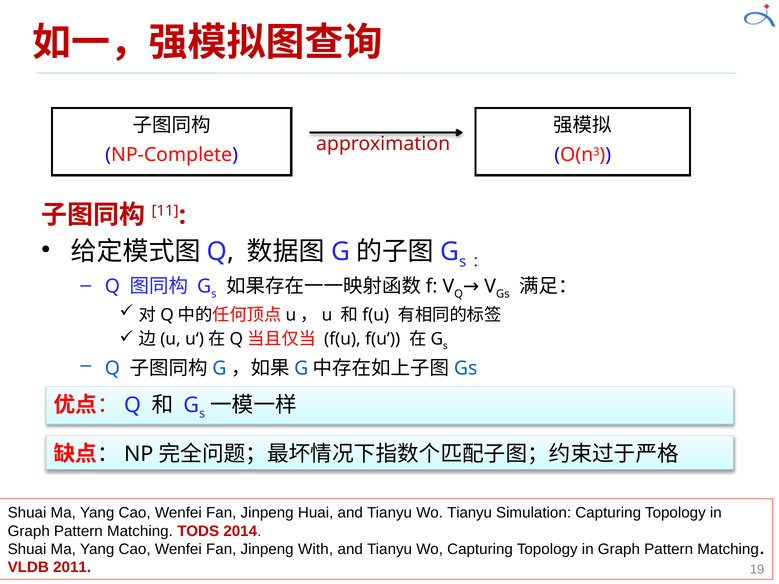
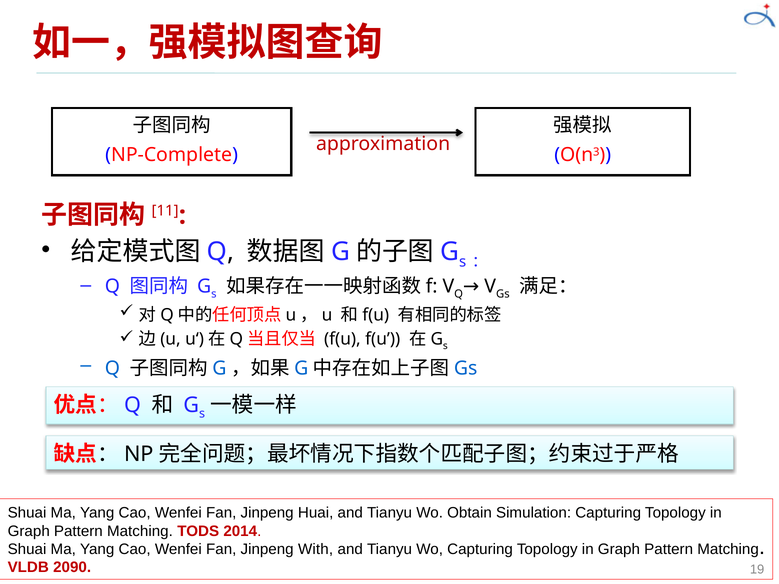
Wo Tianyu: Tianyu -> Obtain (470, 513)
2011: 2011 -> 2090 (72, 568)
